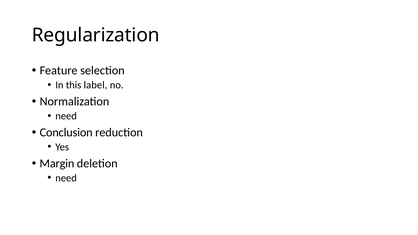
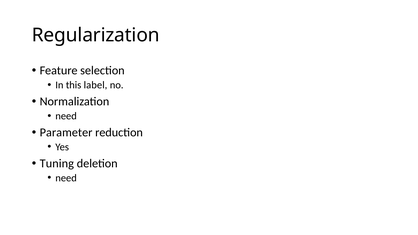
Conclusion: Conclusion -> Parameter (66, 133)
Margin: Margin -> Tuning (57, 164)
